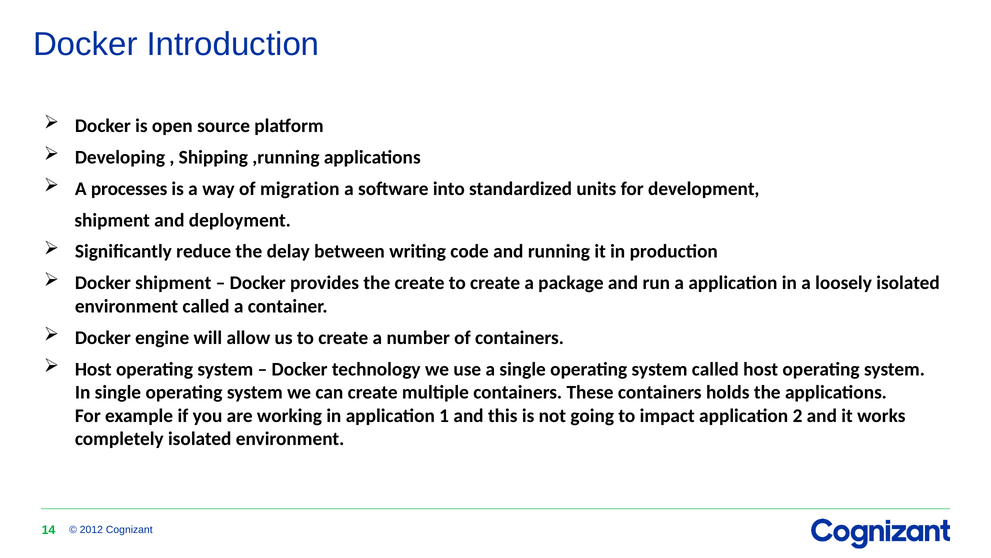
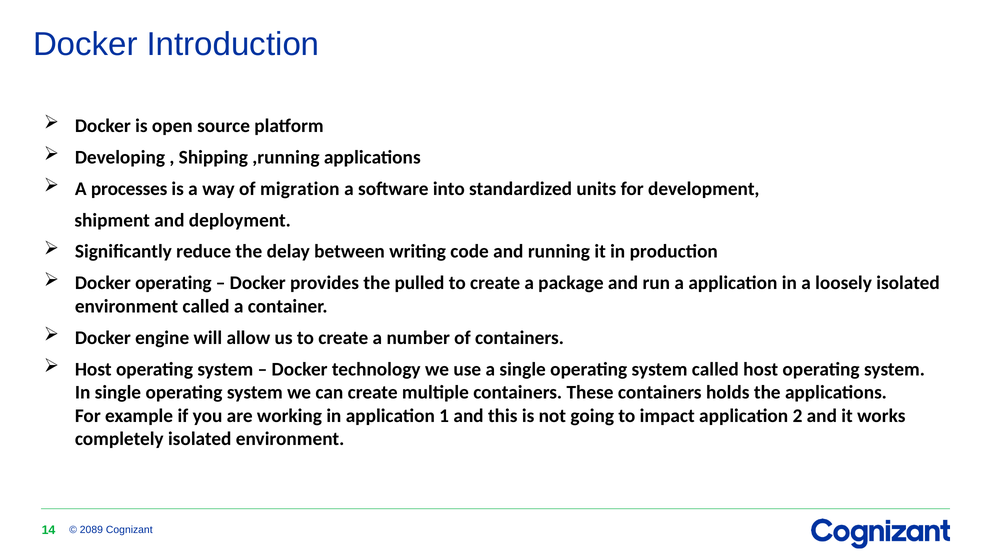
Docker shipment: shipment -> operating (173, 283)
the create: create -> pulled (419, 283)
2012: 2012 -> 2089 (91, 529)
